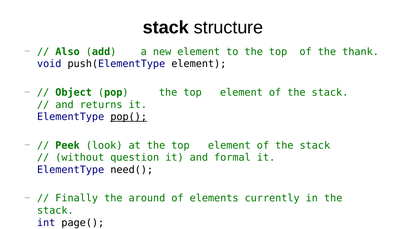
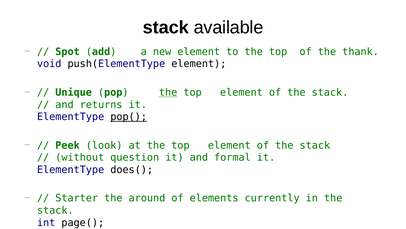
structure: structure -> available (229, 27)
Also: Also -> Spot (68, 52)
Object: Object -> Unique (74, 92)
the underline: none -> present (168, 92)
need(: need( -> does( (132, 169)
Finally: Finally -> Starter (77, 198)
